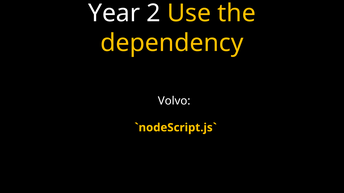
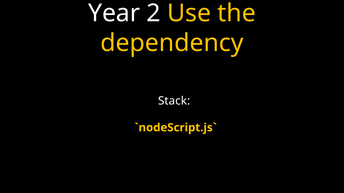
Volvo: Volvo -> Stack (174, 101)
